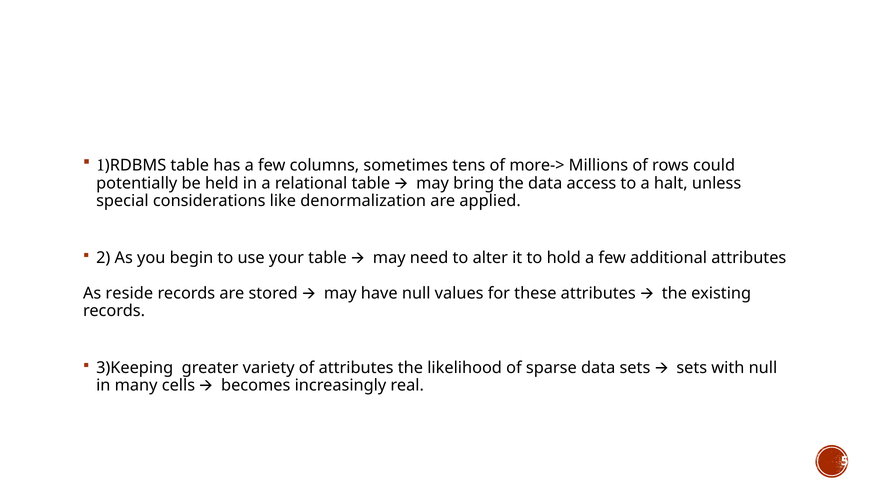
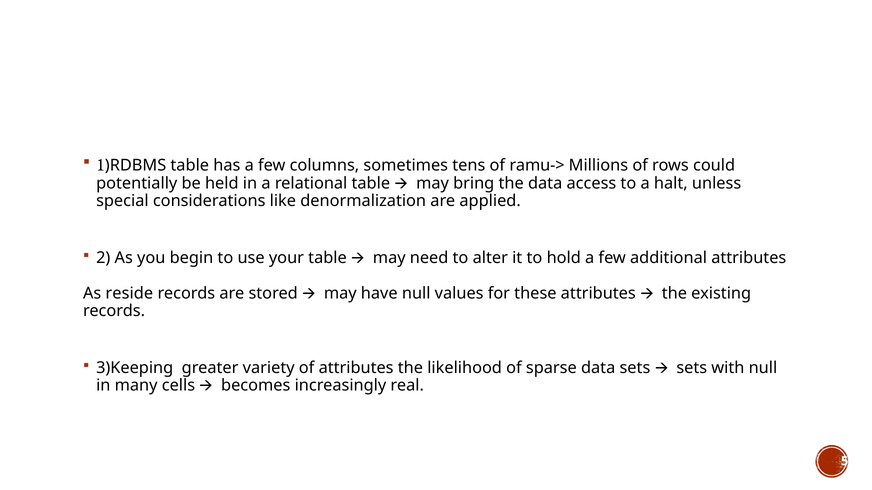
more->: more-> -> ramu-> (537, 165)
